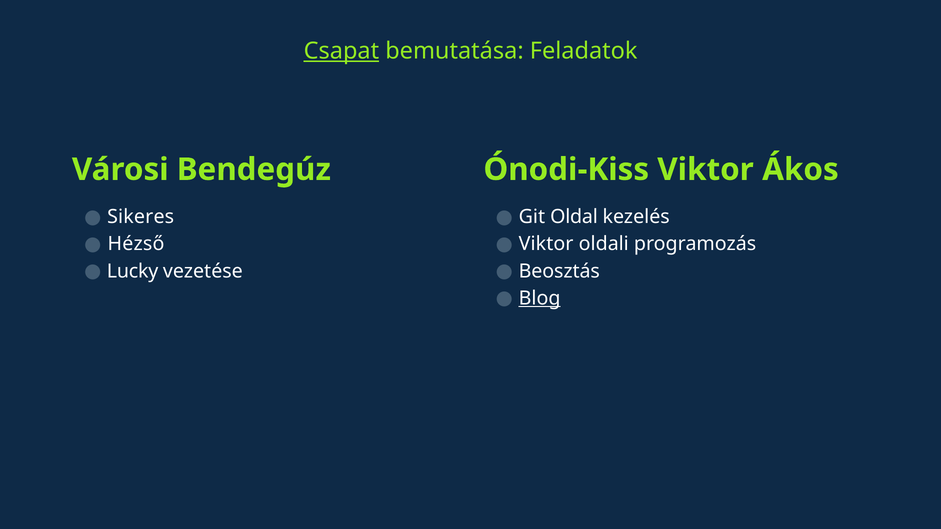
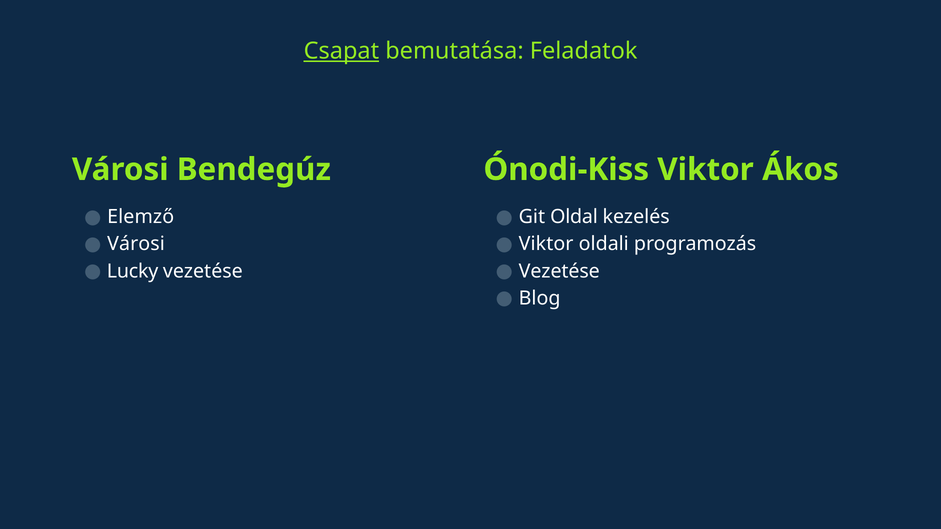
Sikeres: Sikeres -> Elemző (141, 217)
Hézső: Hézső -> Városi (136, 244)
Beosztás: Beosztás -> Vezetése (559, 271)
Blog underline: present -> none (540, 298)
